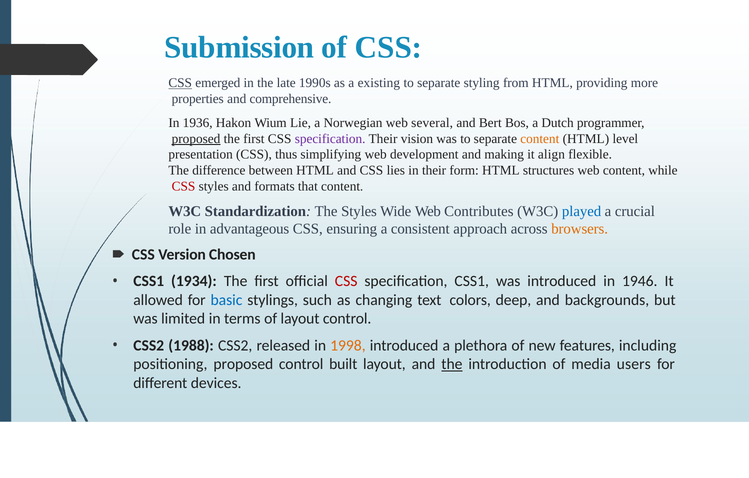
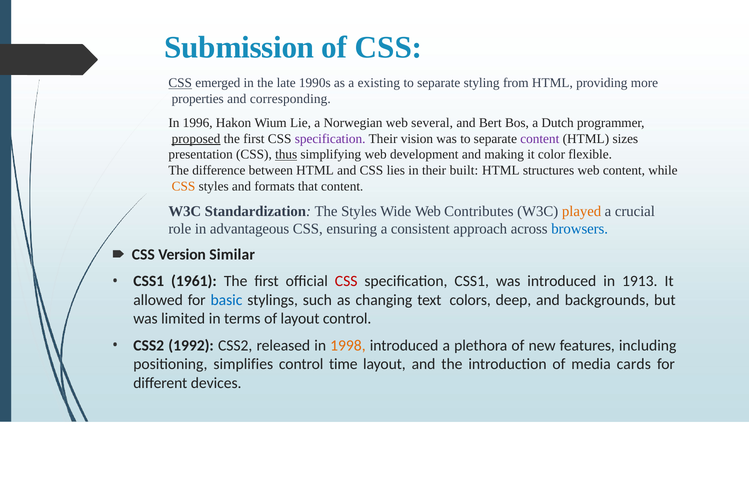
comprehensive: comprehensive -> corresponding (290, 99)
1936: 1936 -> 1996 (198, 123)
content colour: orange -> purple (540, 138)
level: level -> sizes (625, 138)
thus underline: none -> present (286, 154)
align: align -> color (552, 154)
form: form -> built (464, 170)
CSS colour: red -> orange (183, 186)
played colour: blue -> orange (582, 211)
browsers colour: orange -> blue (580, 229)
Chosen: Chosen -> Similar (232, 254)
1934: 1934 -> 1961 (194, 281)
1946: 1946 -> 1913 (640, 281)
1988: 1988 -> 1992 (191, 345)
positioning proposed: proposed -> simplifies (243, 364)
built: built -> time (343, 364)
the underline: present -> none (452, 364)
users: users -> cards (634, 364)
